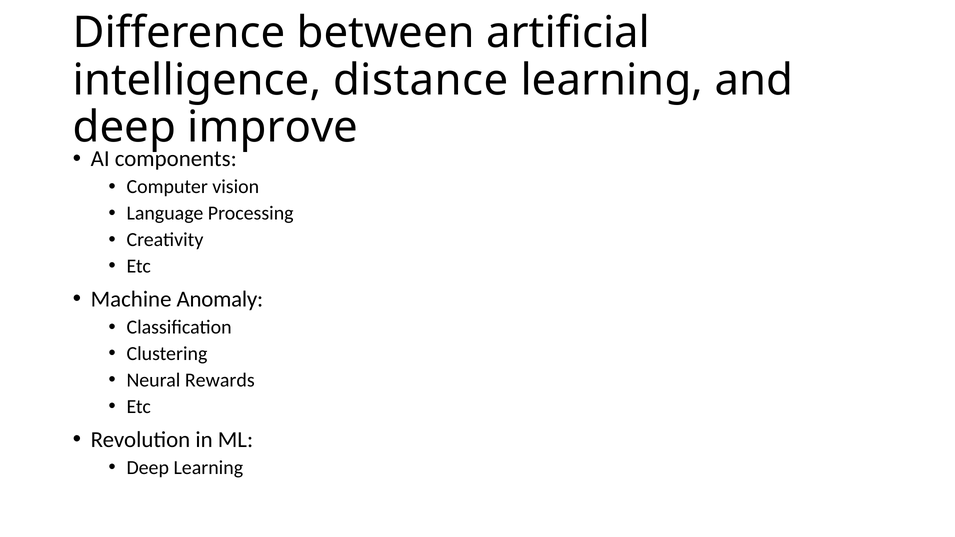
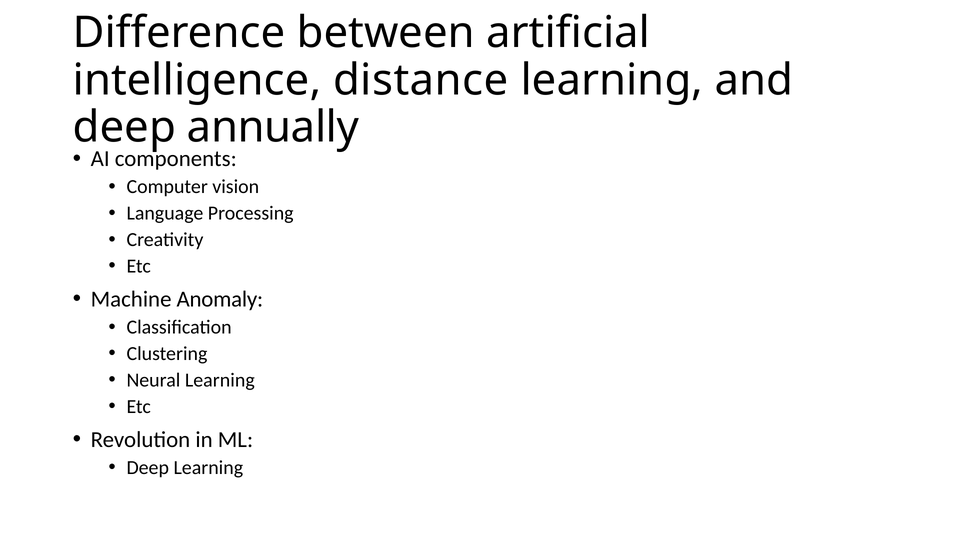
improve: improve -> annually (273, 127)
Neural Rewards: Rewards -> Learning (220, 380)
